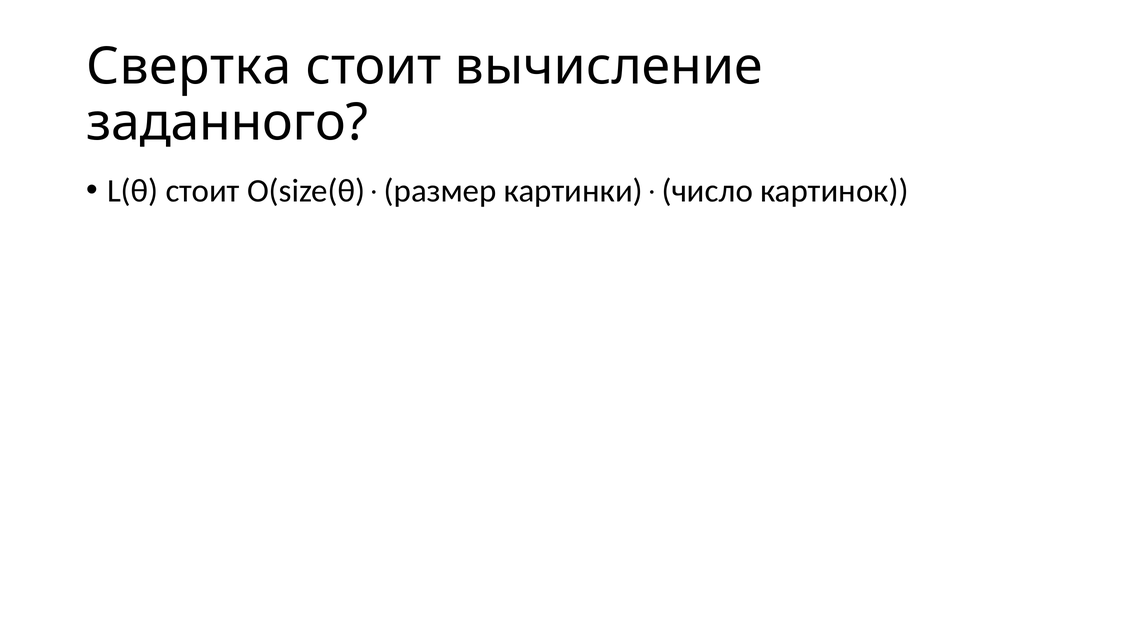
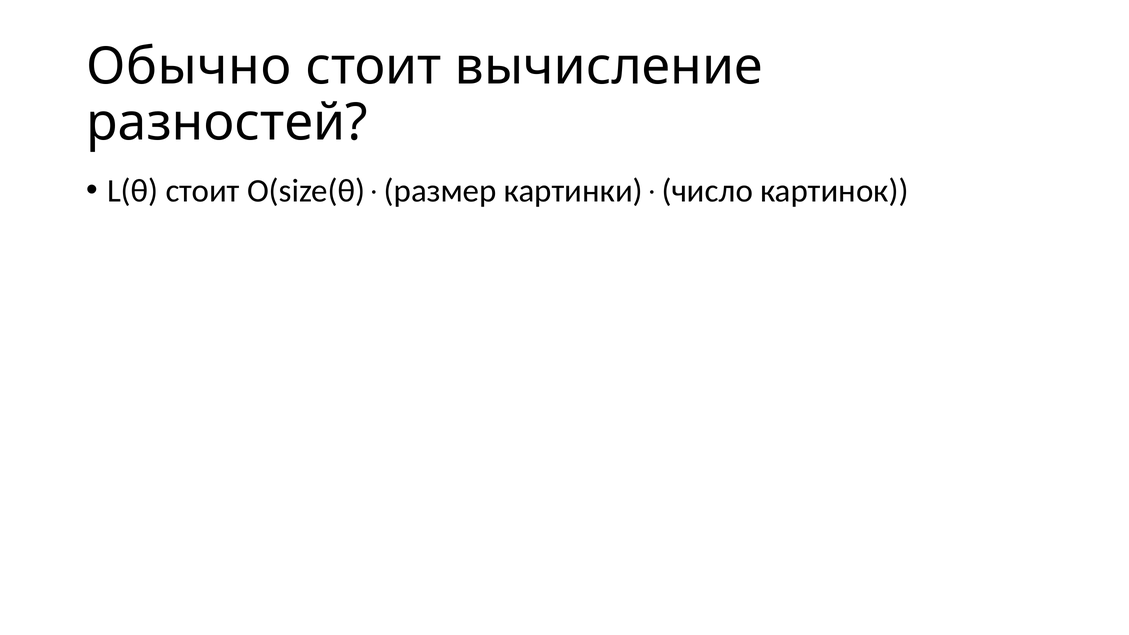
Свертка: Свертка -> Обычно (189, 67)
заданного: заданного -> разностей (227, 123)
